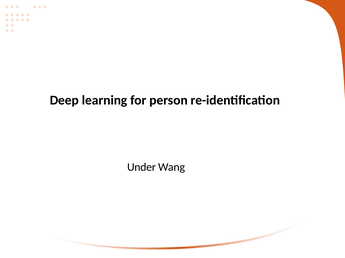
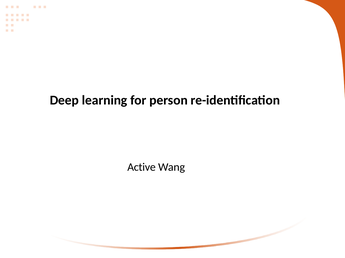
Under: Under -> Active (142, 168)
